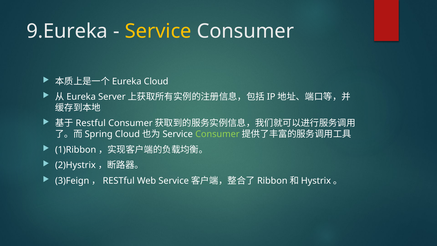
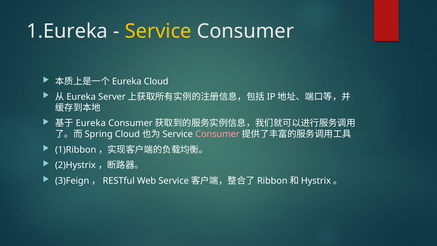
9.Eureka: 9.Eureka -> 1.Eureka (67, 31)
Restful: Restful -> Eureka (91, 123)
Consumer colour: light green -> pink (217, 134)
